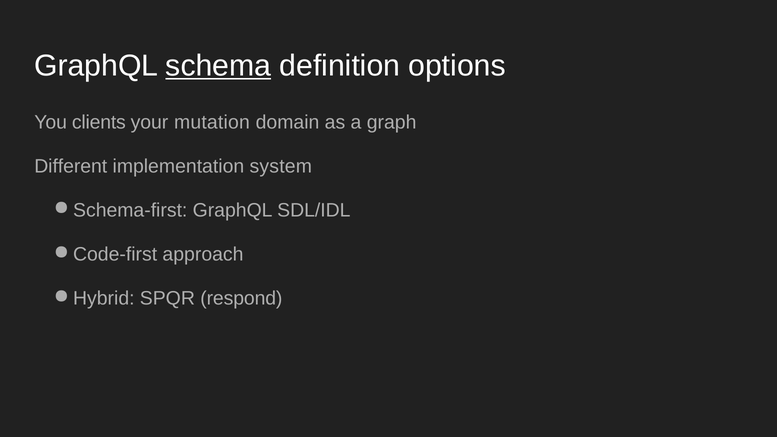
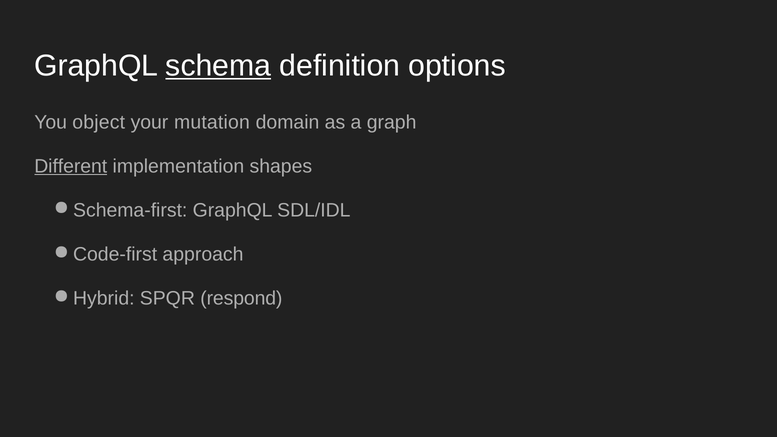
clients: clients -> object (99, 122)
Different underline: none -> present (71, 166)
system: system -> shapes (281, 166)
